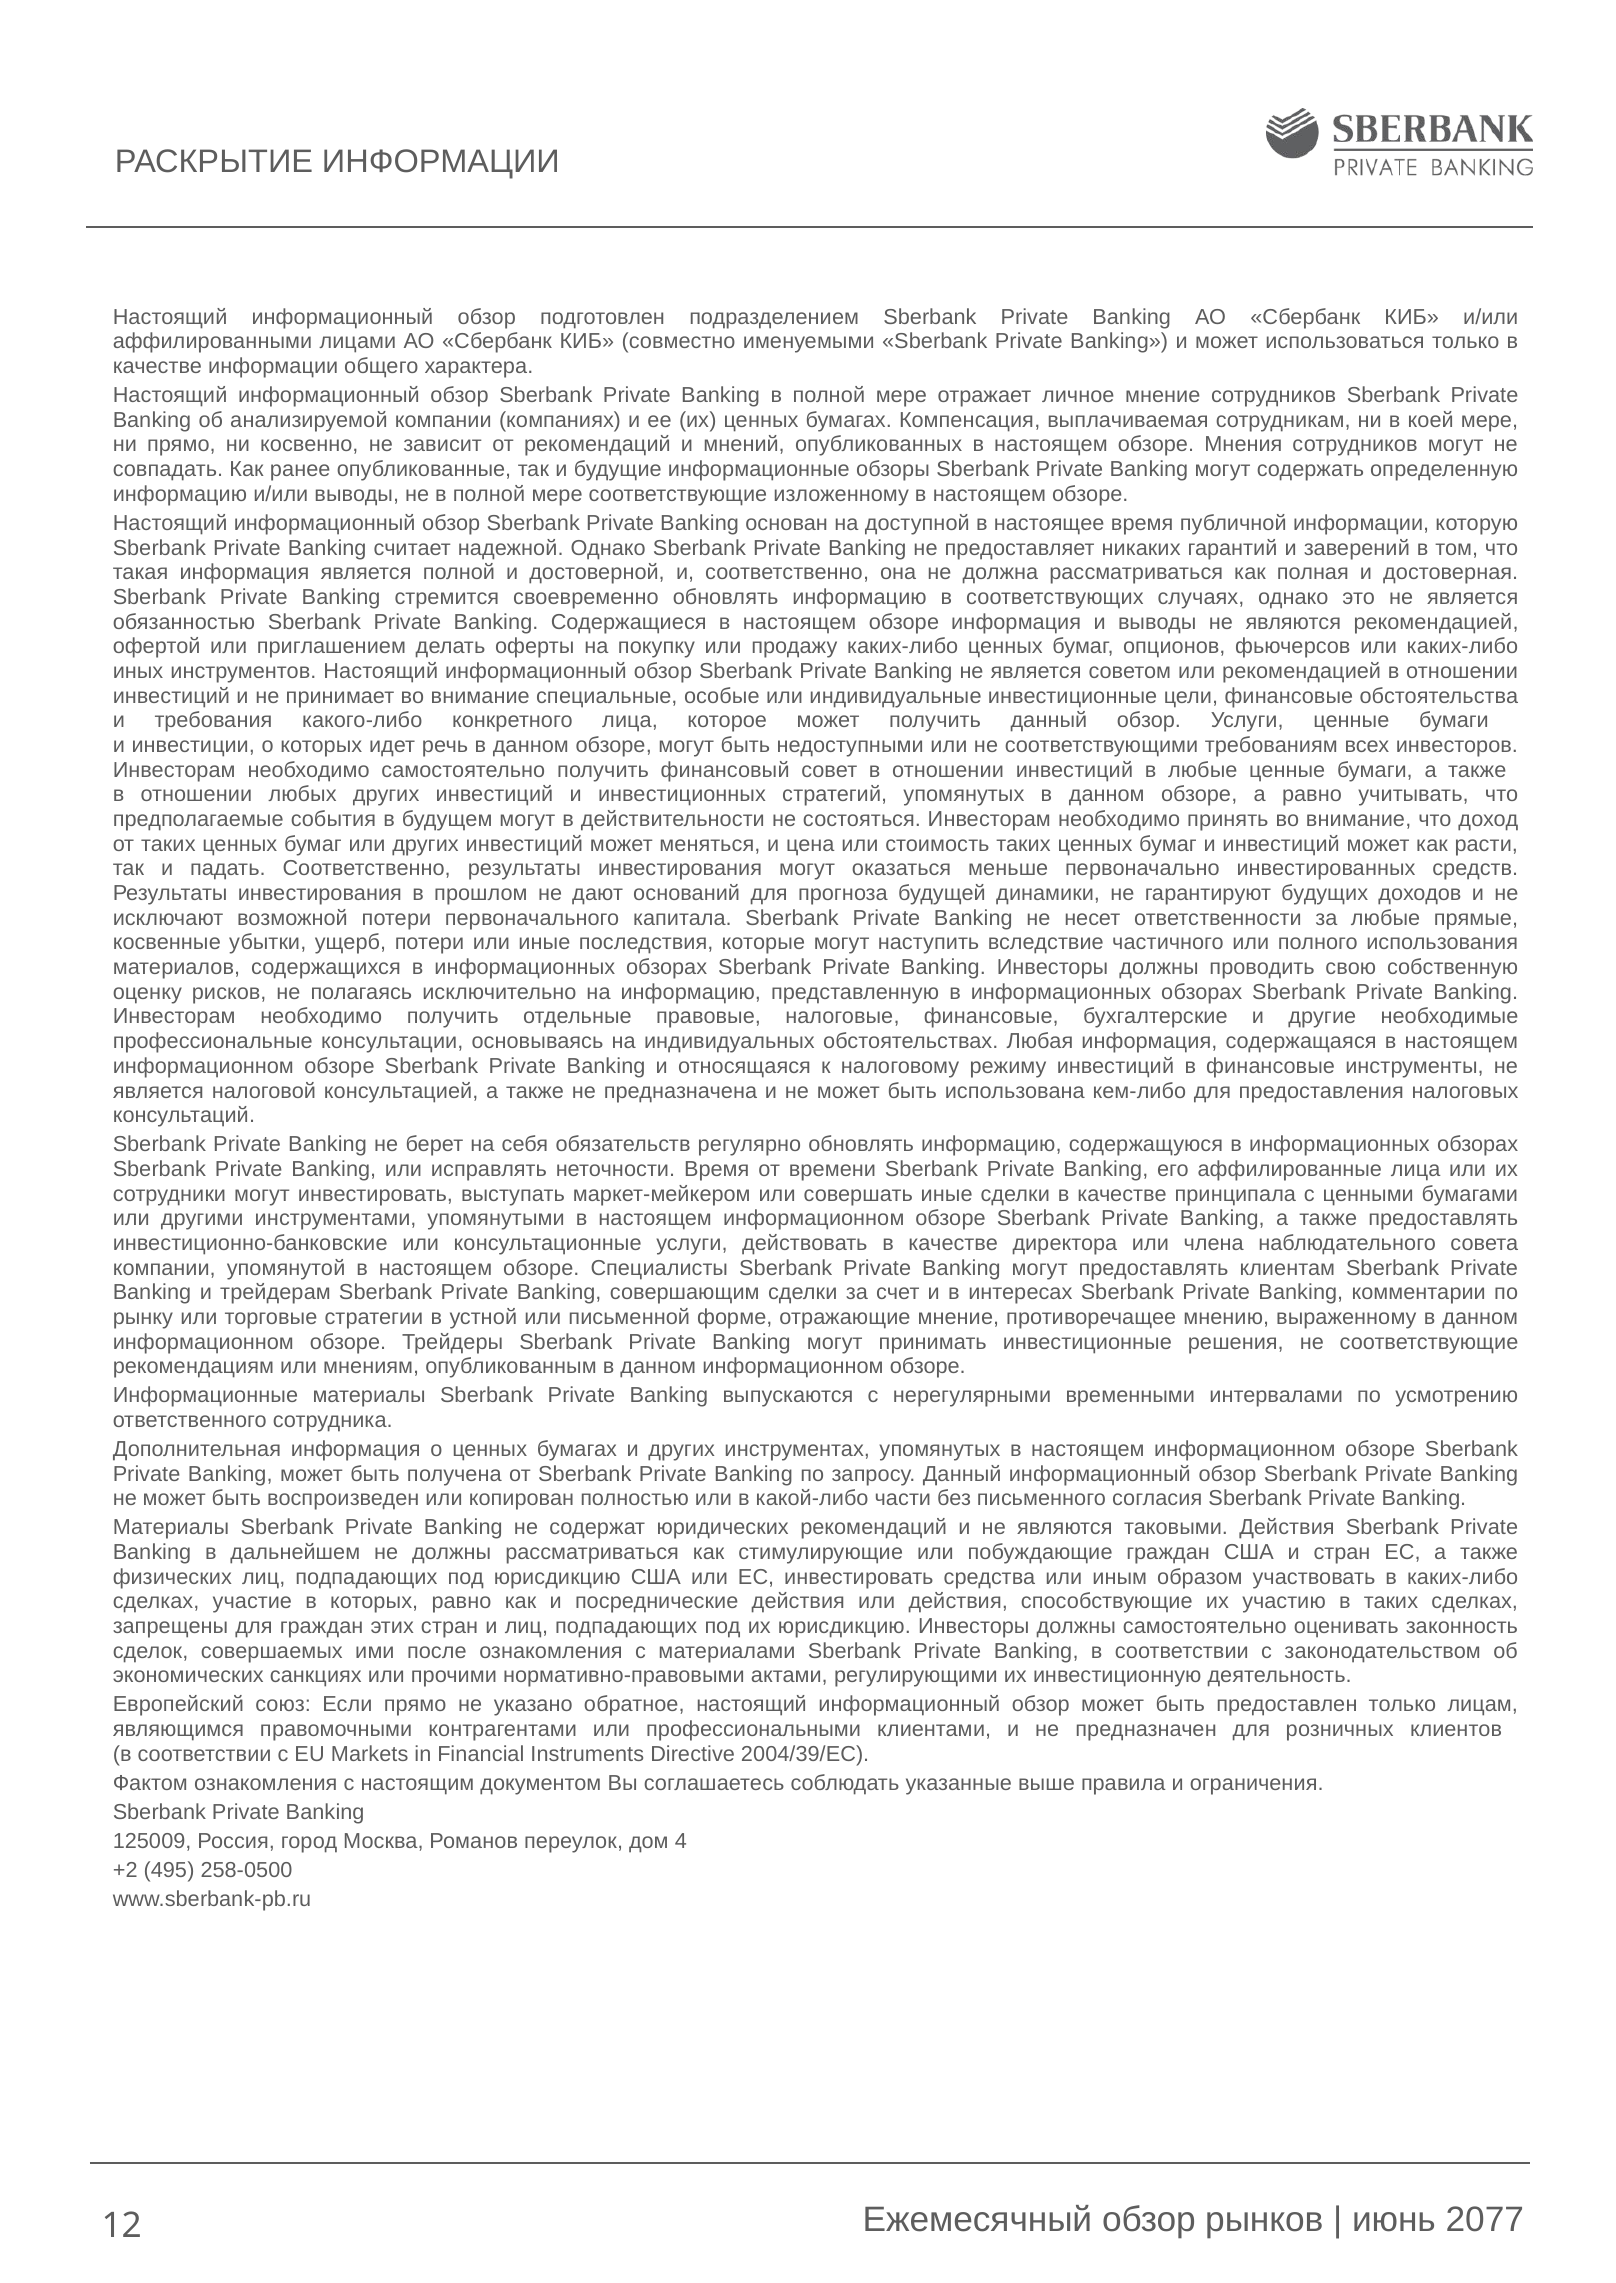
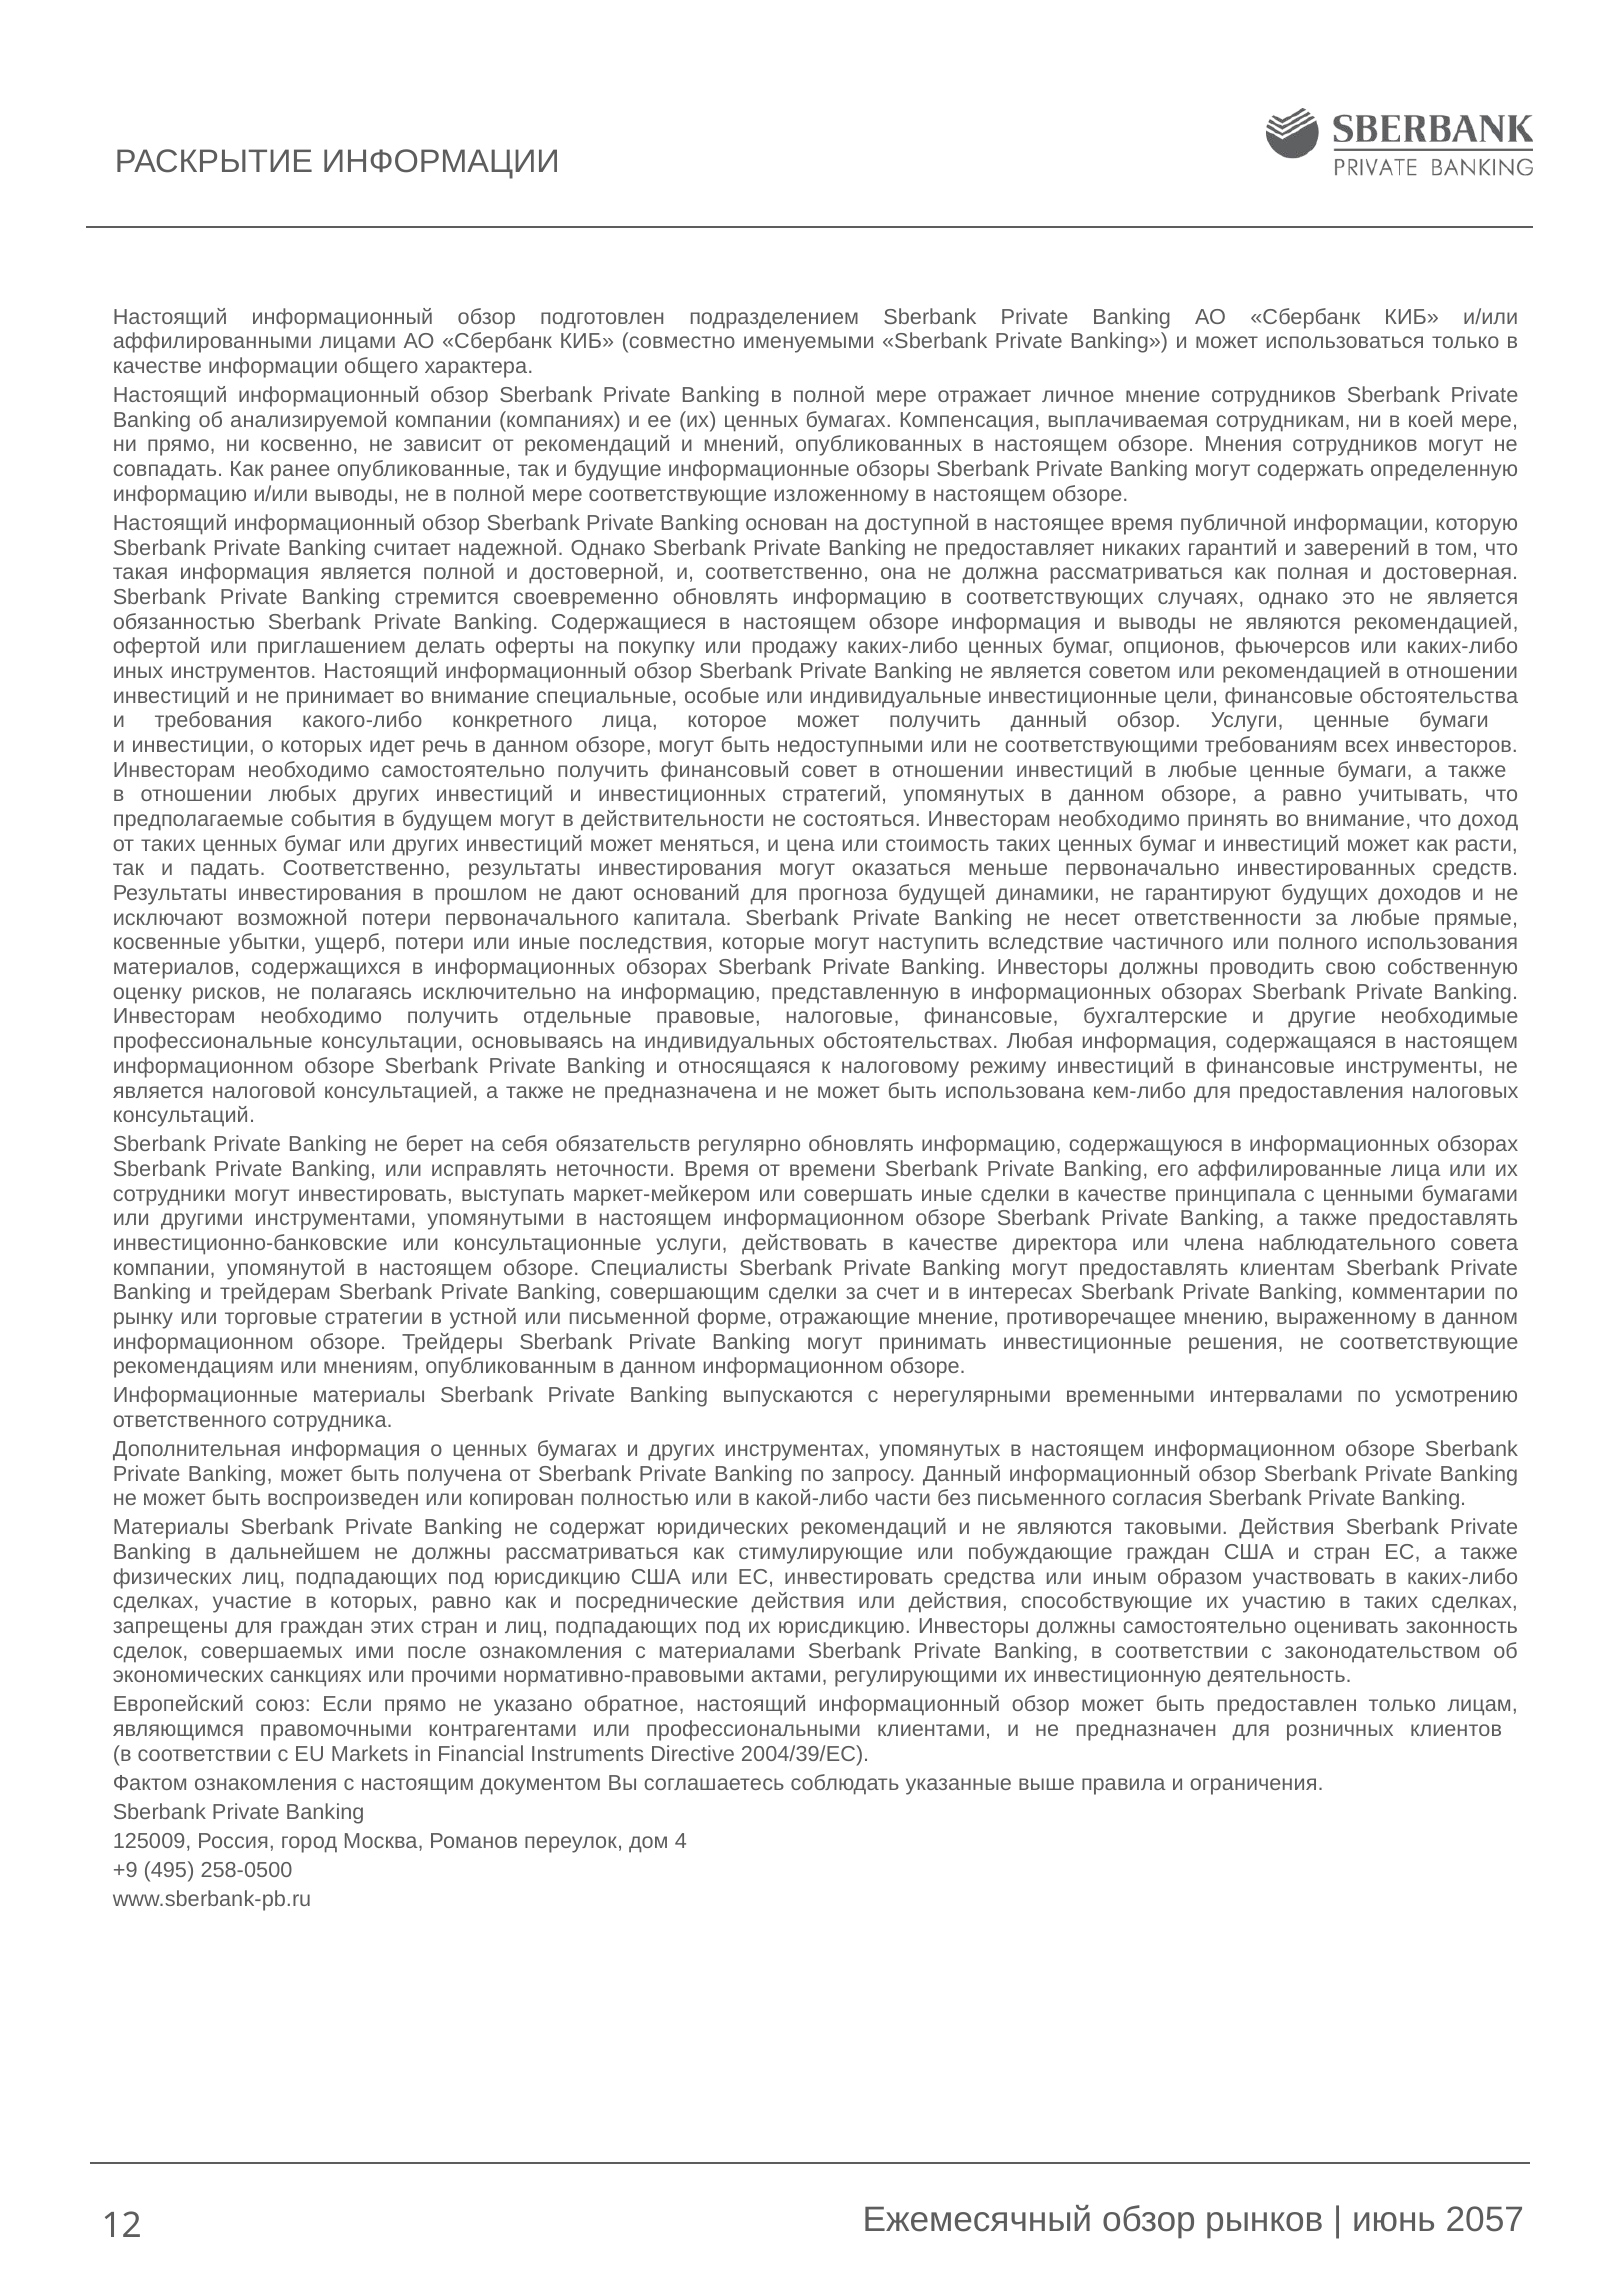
+2: +2 -> +9 (125, 1871)
2077: 2077 -> 2057 (1485, 2221)
